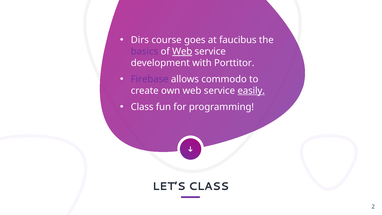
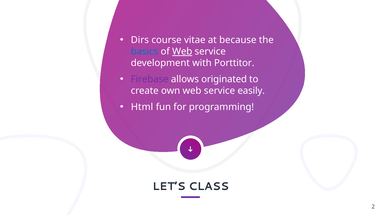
goes: goes -> vitae (195, 40)
faucibus: faucibus -> because (238, 40)
basics colour: purple -> blue (144, 51)
commodo: commodo -> originated (224, 79)
easily underline: present -> none (251, 91)
Class: Class -> Html (142, 107)
